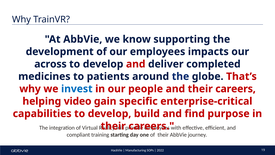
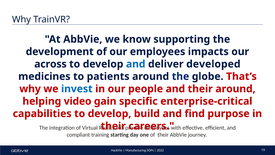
and colour: red -> blue (136, 64)
completed: completed -> developed (213, 64)
and their careers: careers -> around (235, 89)
